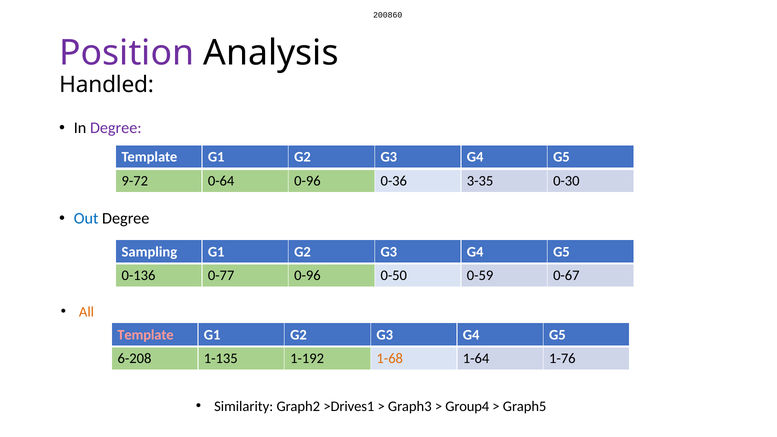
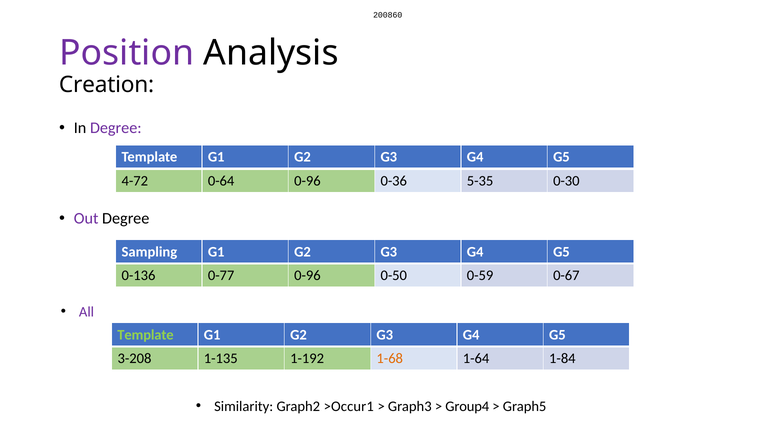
Handled: Handled -> Creation (107, 85)
9-72: 9-72 -> 4-72 (135, 181)
3-35: 3-35 -> 5-35 (480, 181)
Out colour: blue -> purple (86, 219)
All colour: orange -> purple (87, 312)
Template colour: pink -> light green (145, 335)
6-208: 6-208 -> 3-208 (134, 359)
1-76: 1-76 -> 1-84 (562, 359)
>Drives1: >Drives1 -> >Occur1 (349, 406)
